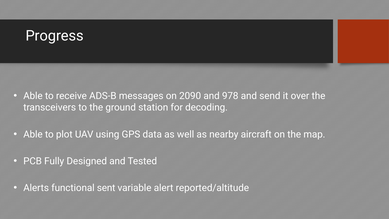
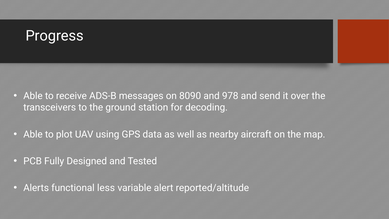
2090: 2090 -> 8090 (190, 96)
sent: sent -> less (106, 188)
